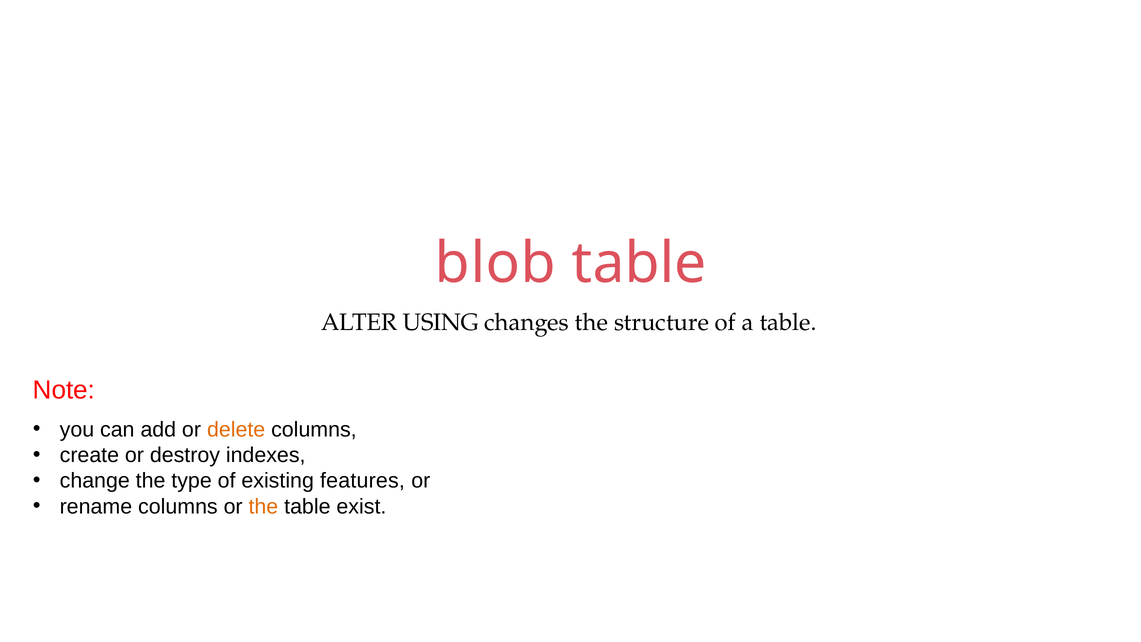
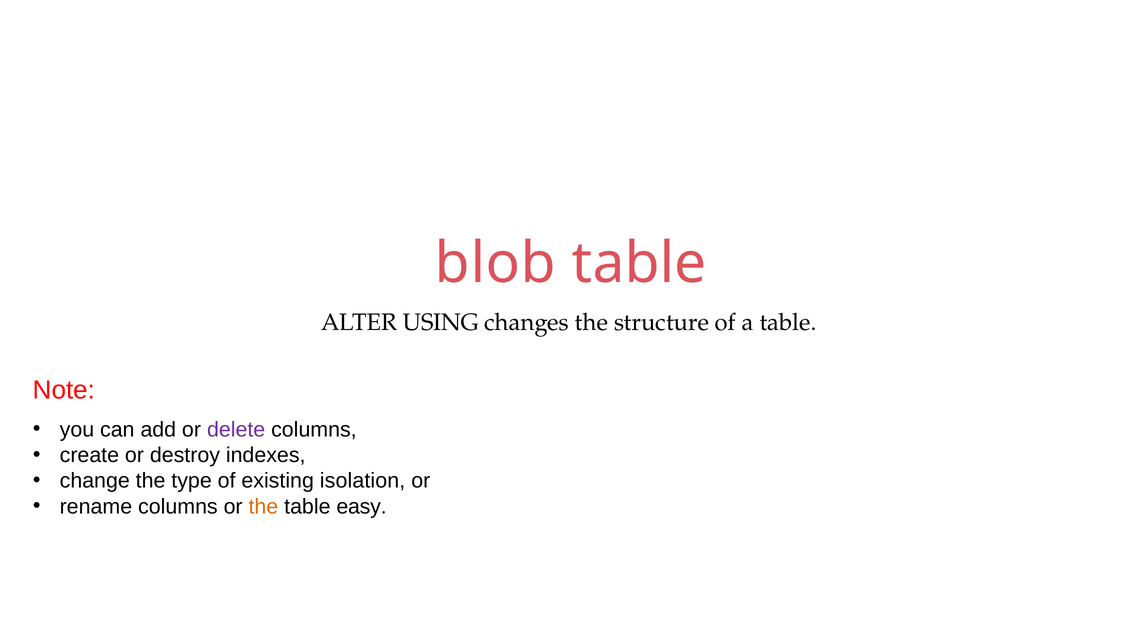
delete colour: orange -> purple (236, 429)
features: features -> isolation (363, 481)
exist: exist -> easy (362, 506)
